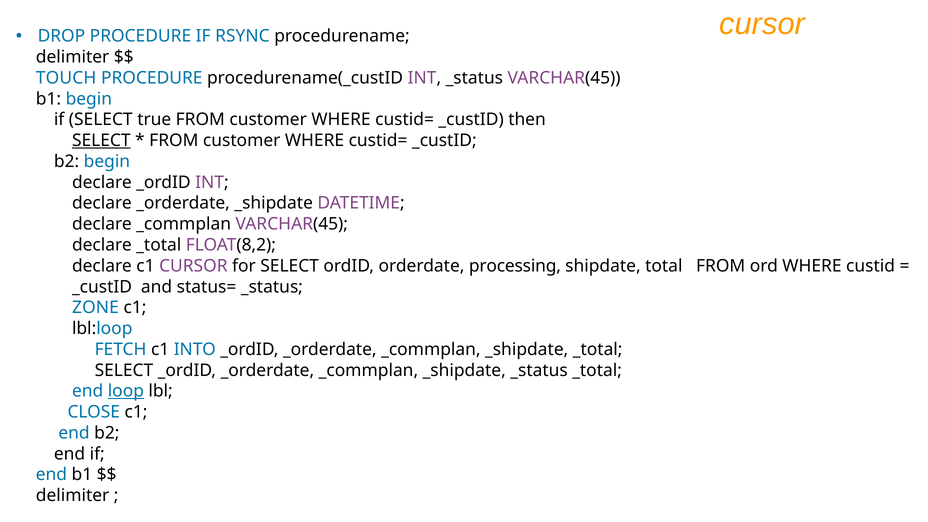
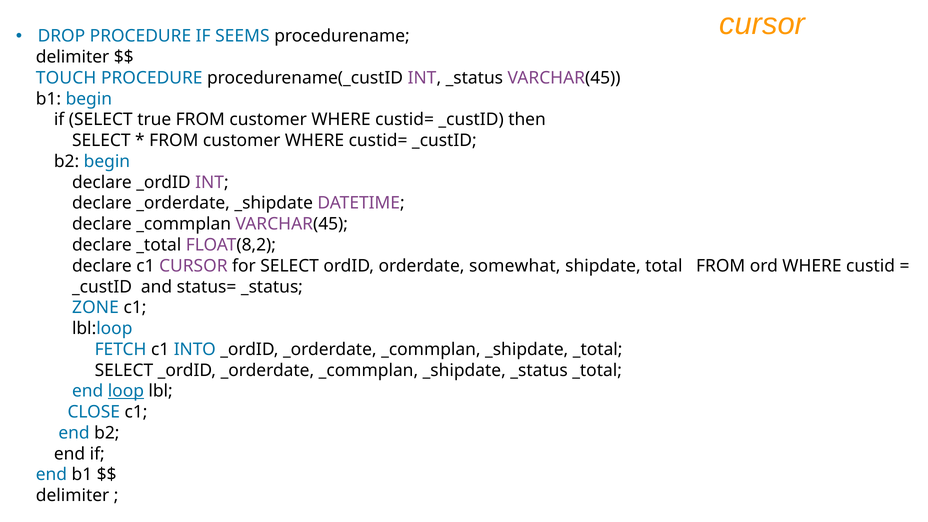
RSYNC: RSYNC -> SEEMS (242, 36)
SELECT underline: present -> none (101, 141)
processing: processing -> somewhat (515, 266)
